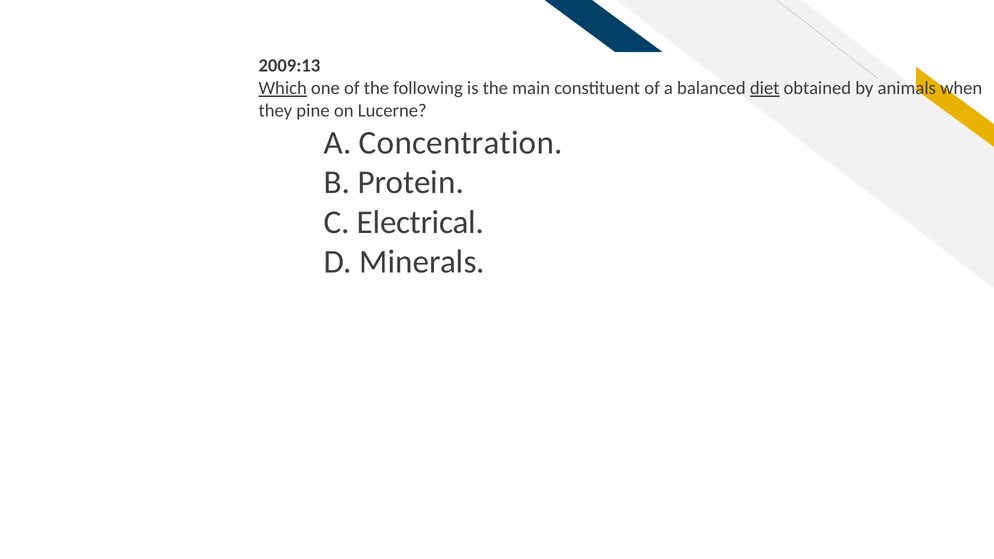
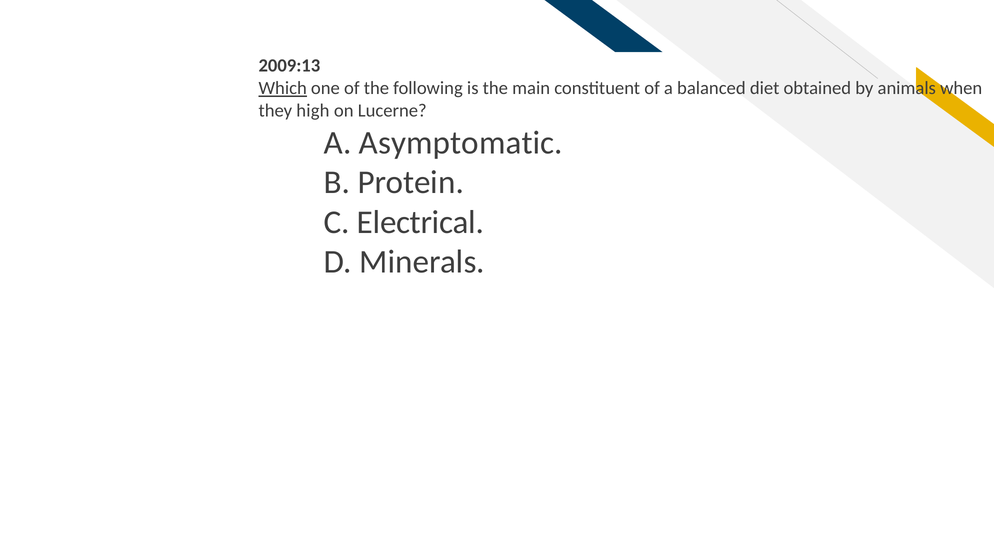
diet underline: present -> none (765, 88)
pine: pine -> high (313, 111)
Concentration: Concentration -> Asymptomatic (461, 143)
